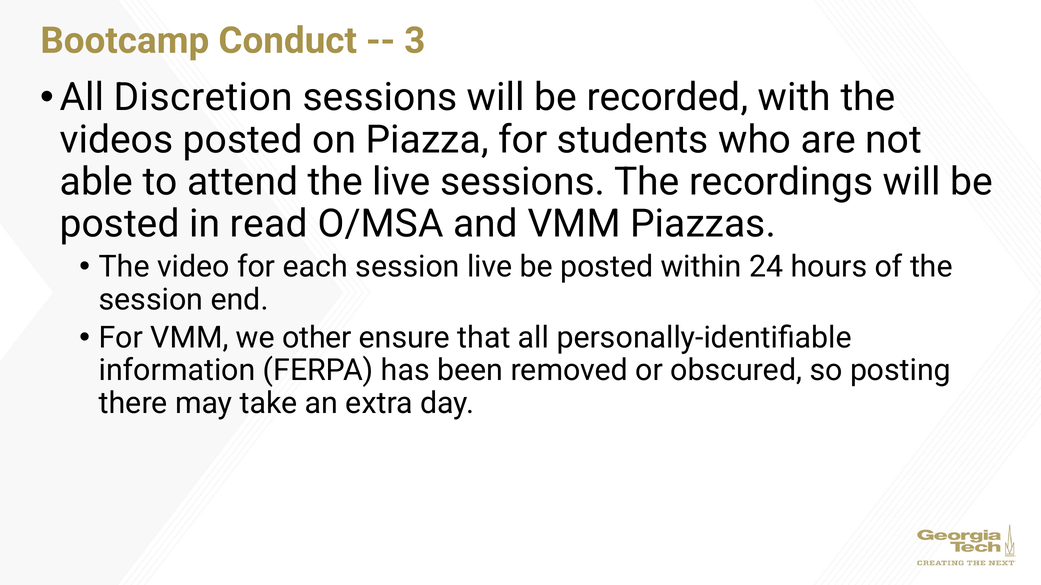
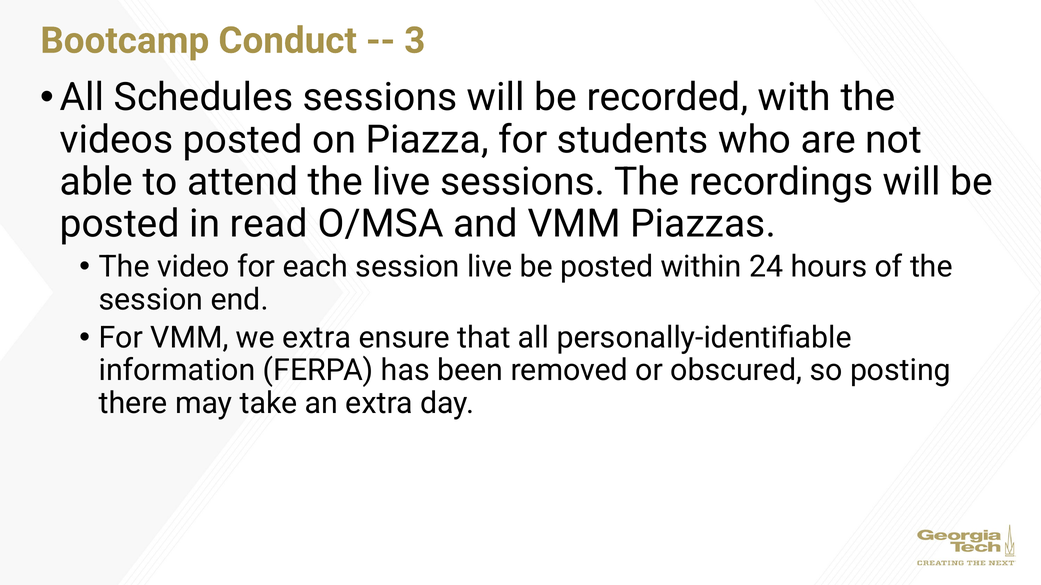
Discretion: Discretion -> Schedules (204, 98)
we other: other -> extra (317, 338)
